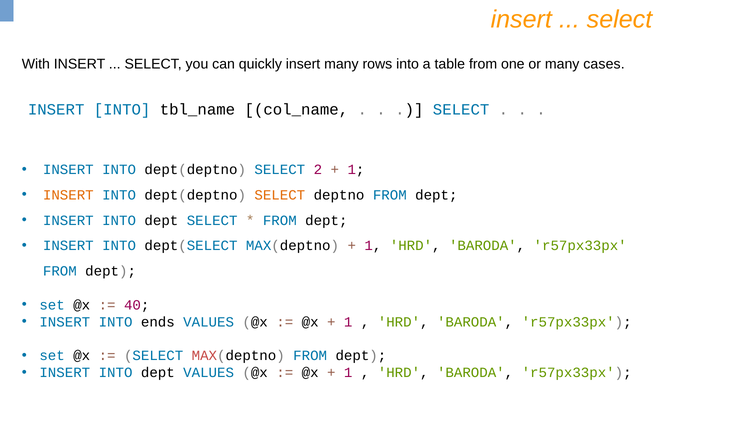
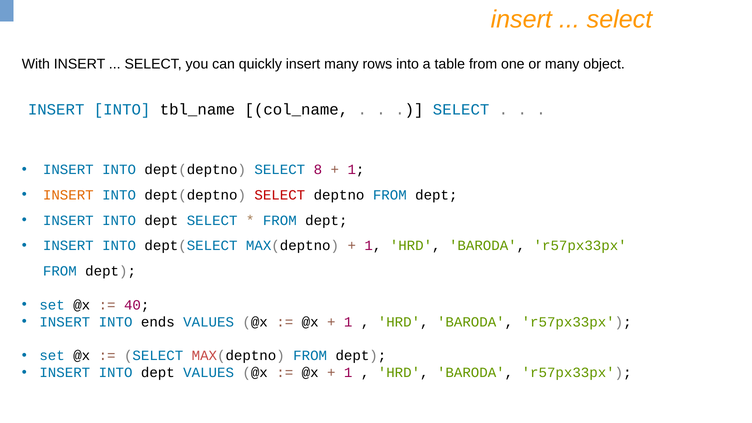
cases: cases -> object (604, 64)
2: 2 -> 8 (318, 170)
SELECT colour: orange -> red (280, 195)
